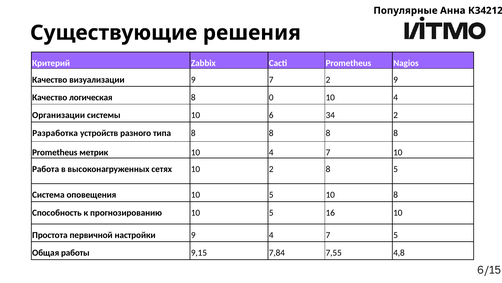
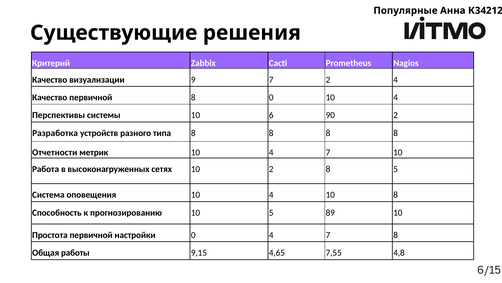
2 9: 9 -> 4 (396, 80)
Качество логическая: логическая -> первичной (91, 97)
Организации: Организации -> Перспективы (59, 115)
34: 34 -> 90 (330, 115)
Prometheus: Prometheus -> Отчетности (55, 152)
оповещения 10 5: 5 -> 4 (271, 195)
16: 16 -> 89 (330, 212)
настройки 9: 9 -> 0 (193, 235)
7 5: 5 -> 8 (396, 235)
7,84: 7,84 -> 4,65 (277, 252)
